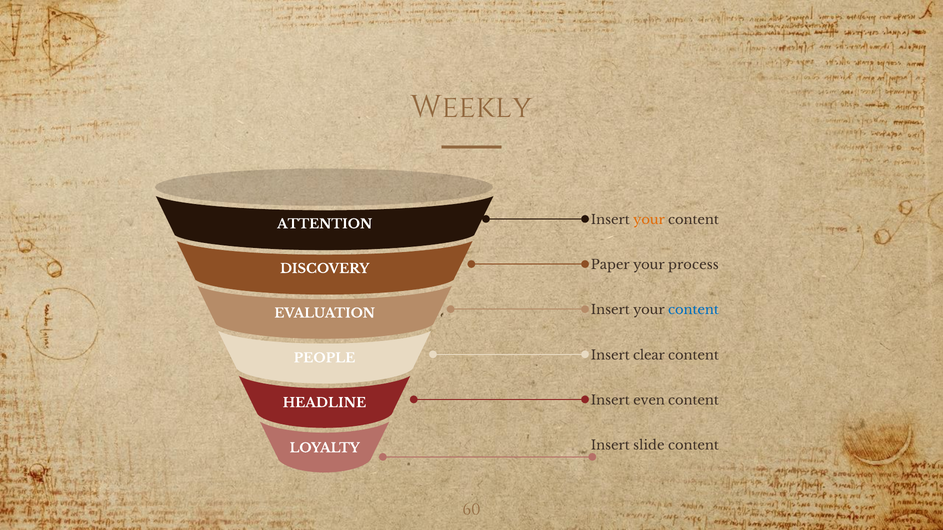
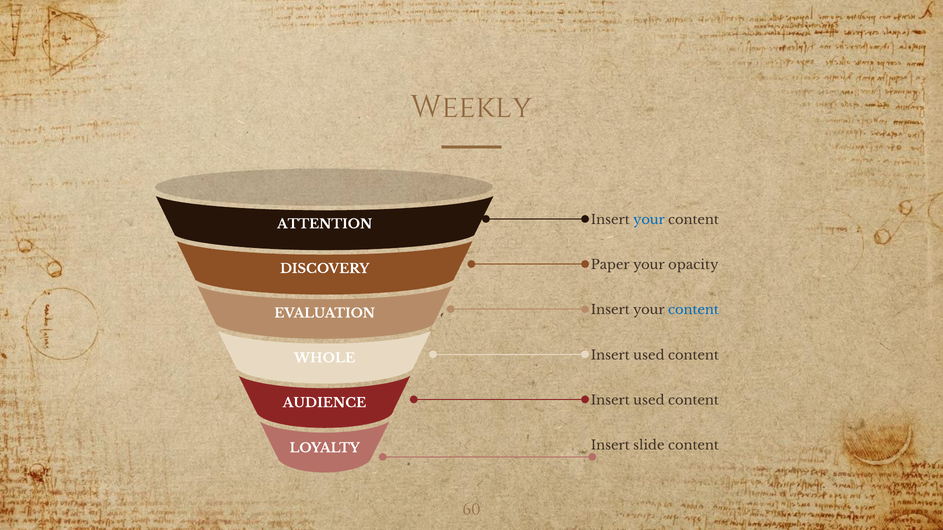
your colour: orange -> blue (649, 220)
process: process -> opacity (693, 265)
clear: clear -> used (649, 356)
PEOPLE: PEOPLE -> WHOLE (324, 358)
even: even -> used (649, 401)
HEADLINE: HEADLINE -> AUDIENCE (324, 403)
